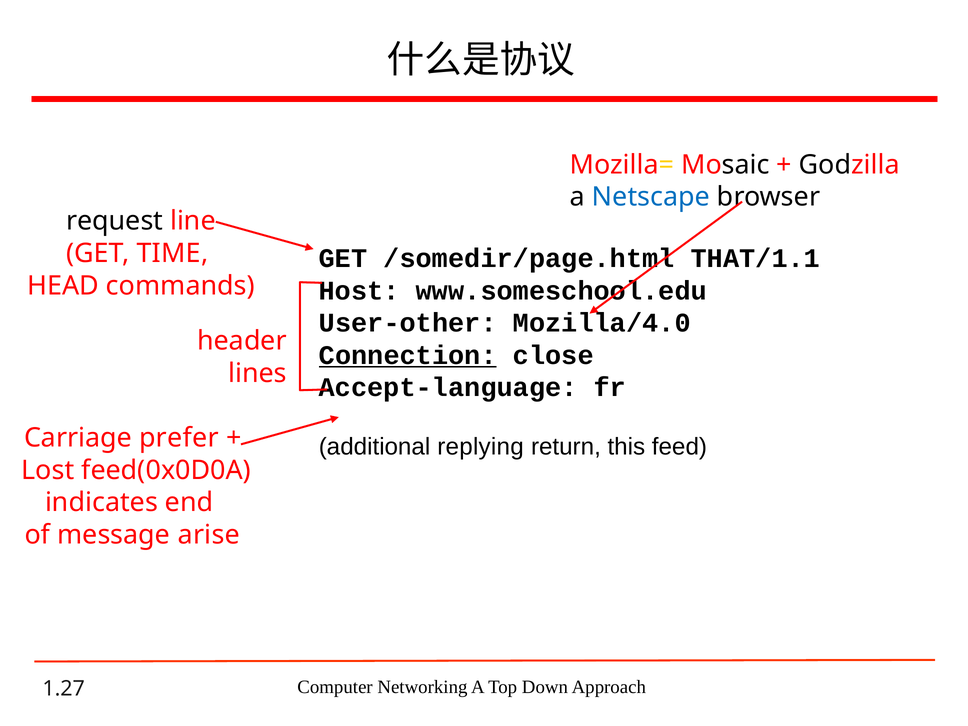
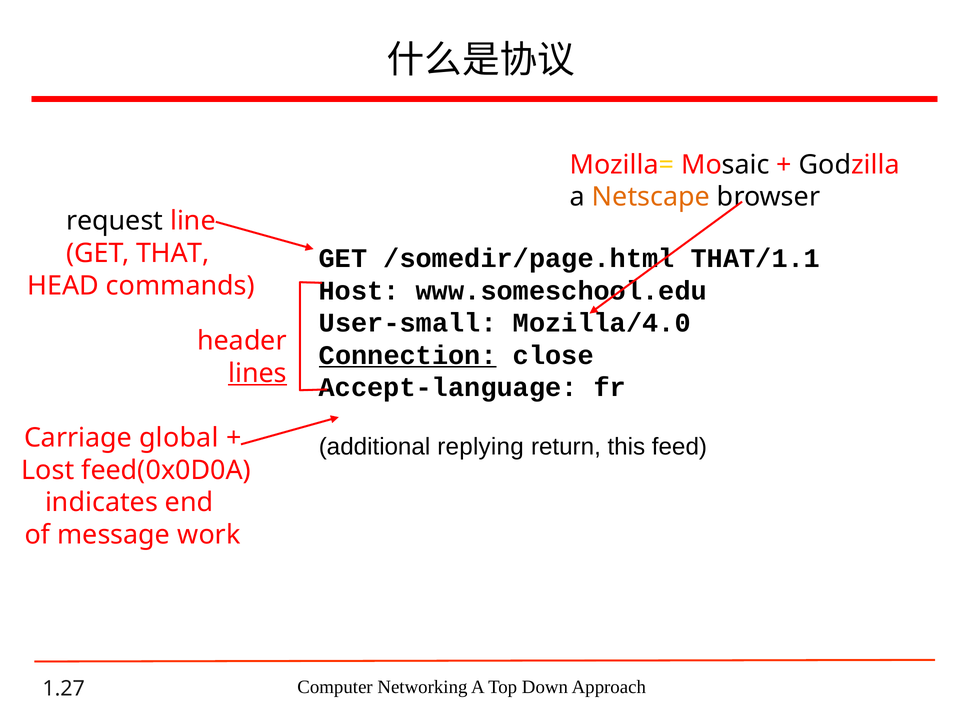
Netscape colour: blue -> orange (651, 197)
TIME: TIME -> THAT (173, 253)
User-other: User-other -> User-small (408, 323)
lines underline: none -> present (257, 373)
prefer: prefer -> global (179, 438)
arise: arise -> work (209, 535)
